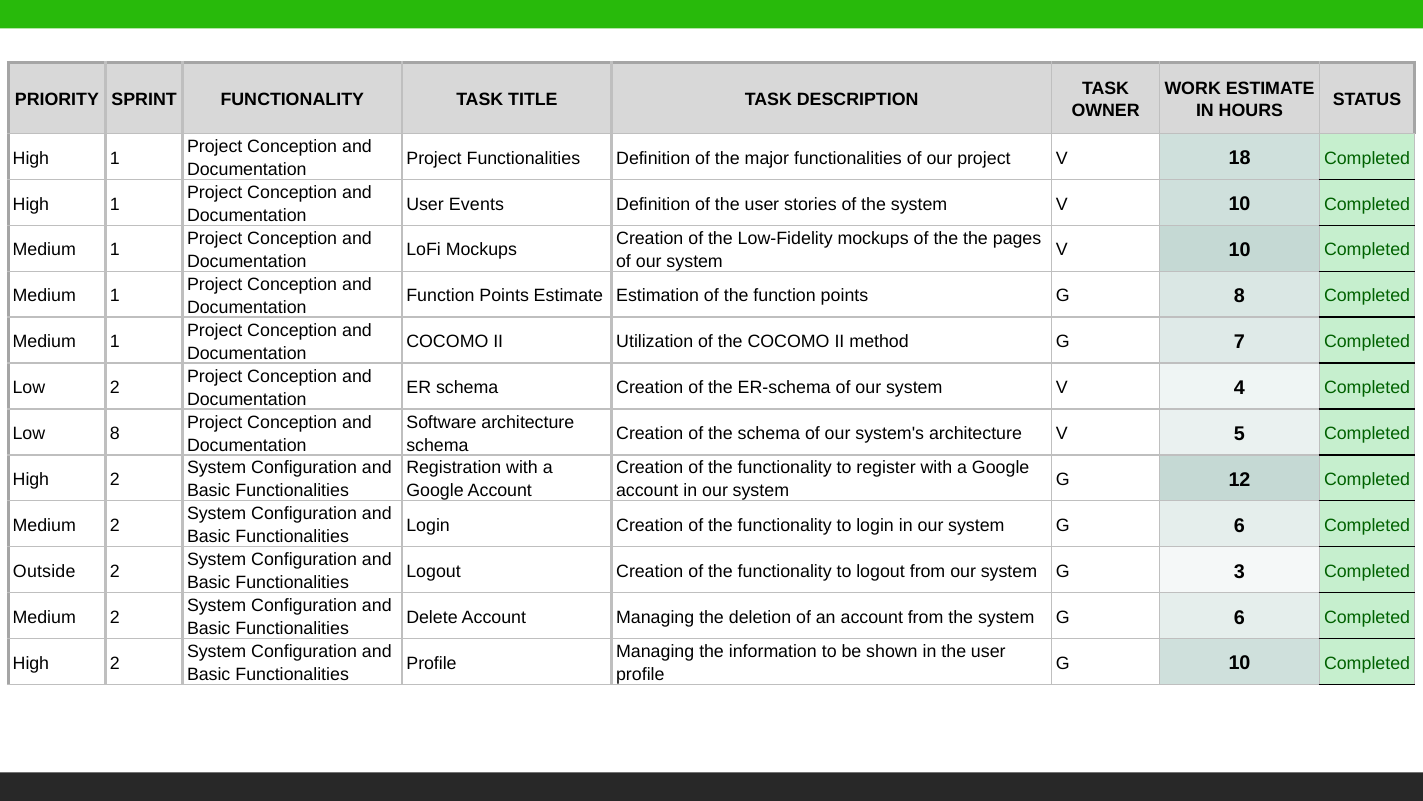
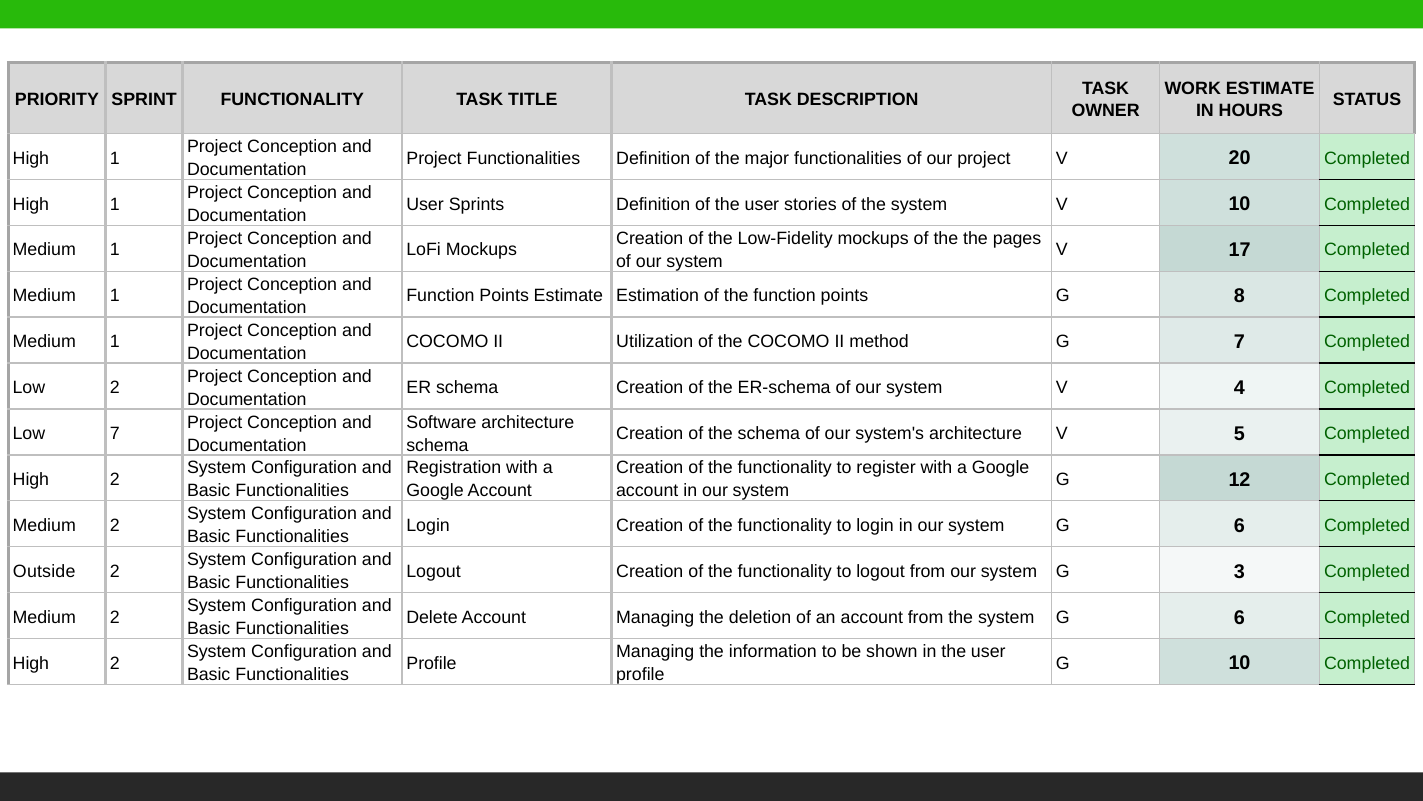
18: 18 -> 20 (1240, 158)
Events: Events -> Sprints (477, 204)
10: 10 -> 17 (1240, 250)
Low 8: 8 -> 7 (115, 433)
